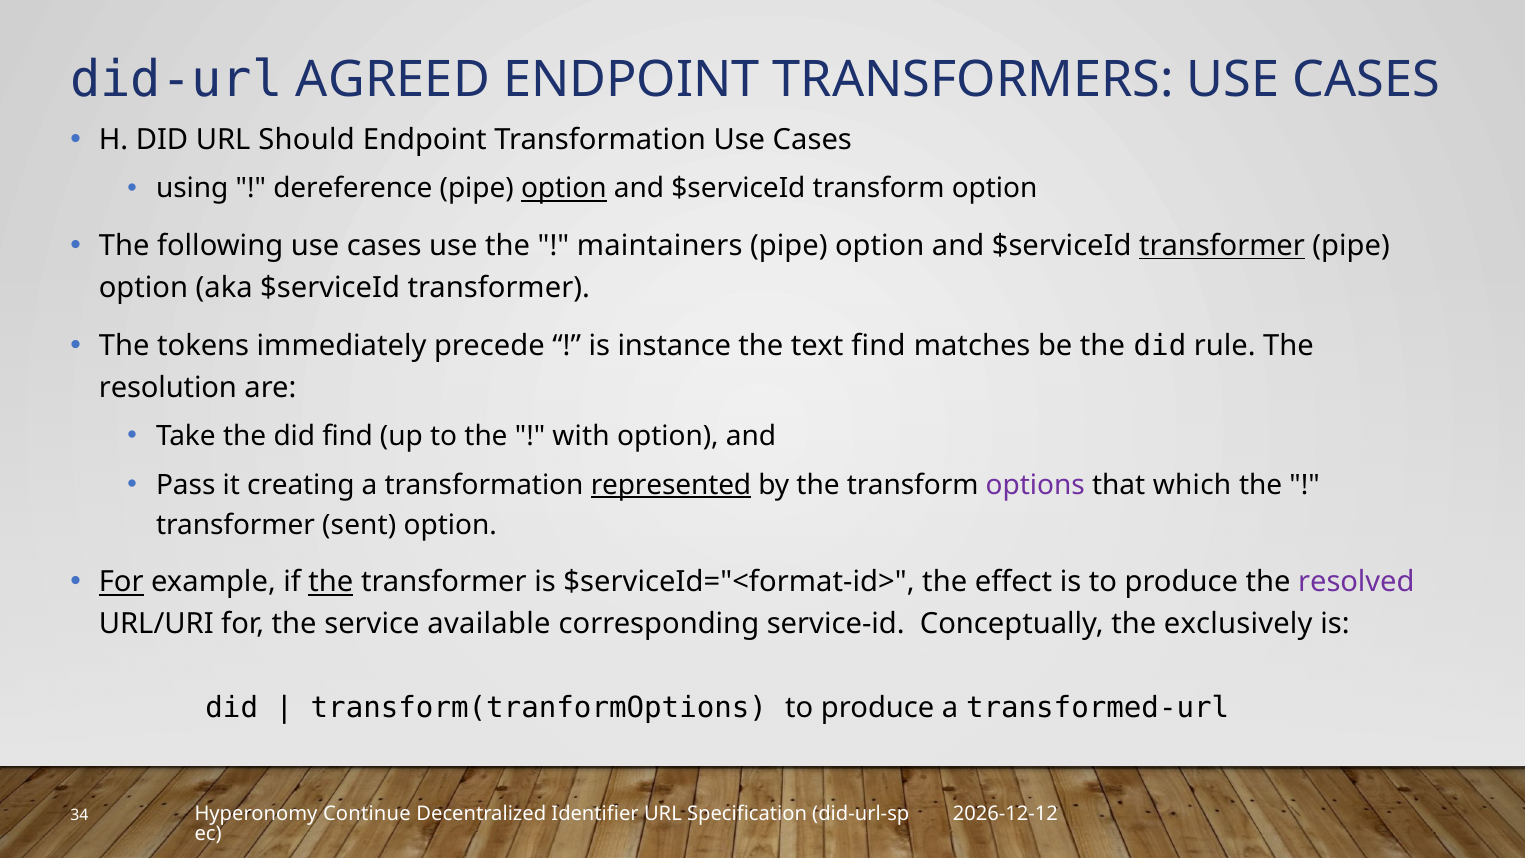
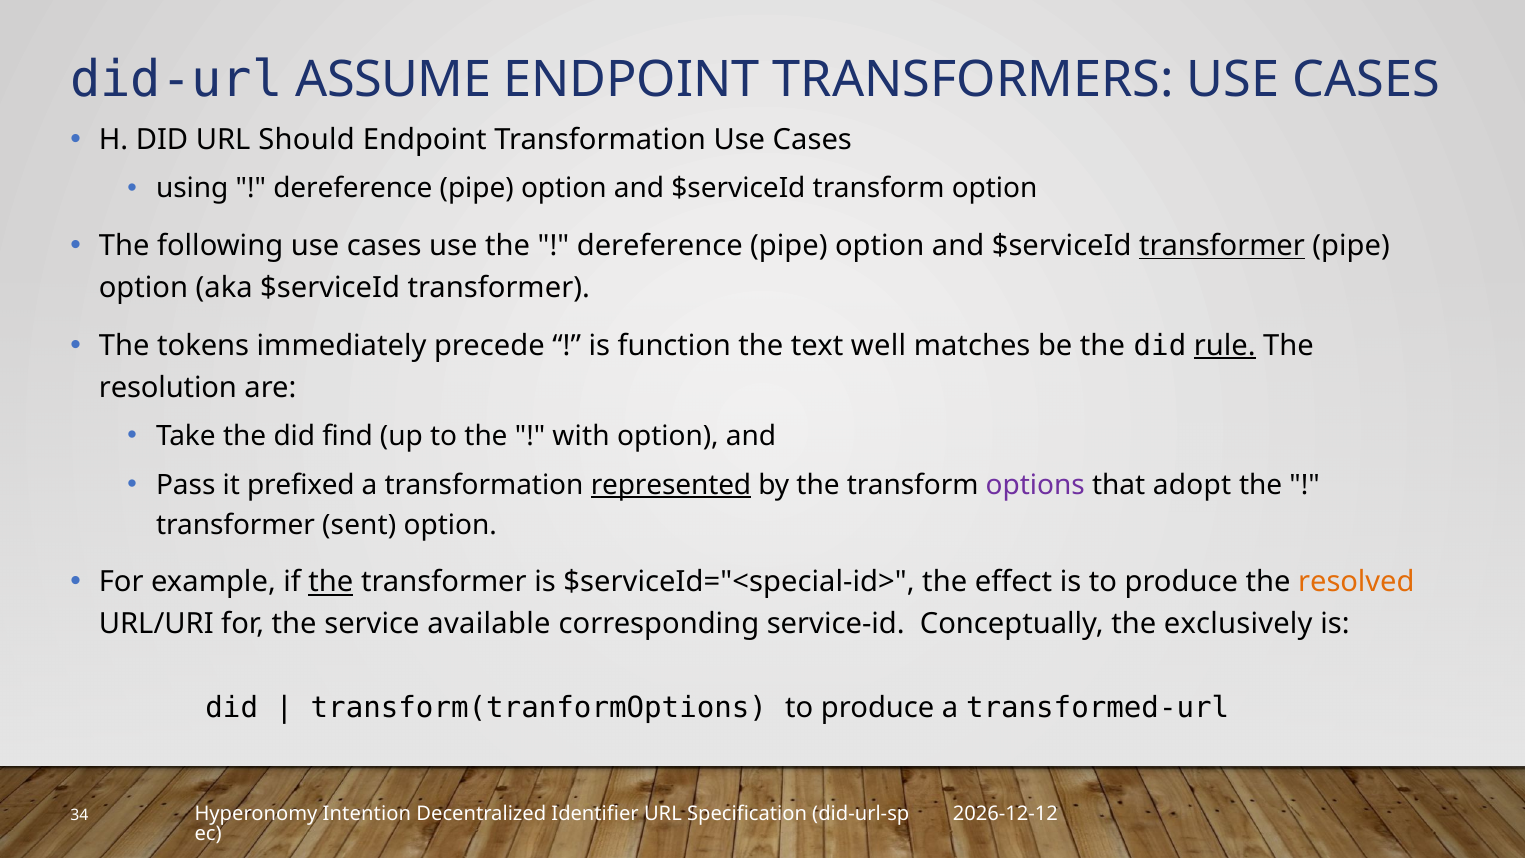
AGREED: AGREED -> ASSUME (393, 79)
option underline: present -> none (564, 189)
maintainers: maintainers -> dereference (660, 246)
instance: instance -> function (674, 346)
text find: find -> well (878, 346)
rule underline: none -> present (1225, 346)
creating: creating -> prefixed (301, 485)
which: which -> adopt (1192, 485)
For underline: present -> none (121, 582)
$serviceId="<format-id>: $serviceId="<format-id> -> $serviceId="<special-id> (739, 582)
resolved colour: purple -> orange (1356, 582)
Continue: Continue -> Intention (367, 813)
